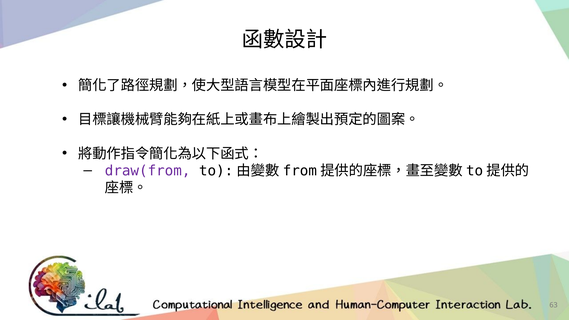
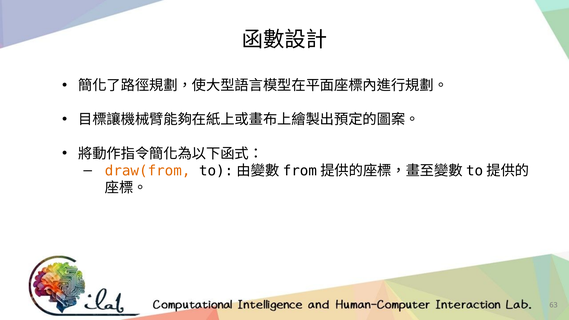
draw(from colour: purple -> orange (148, 171)
